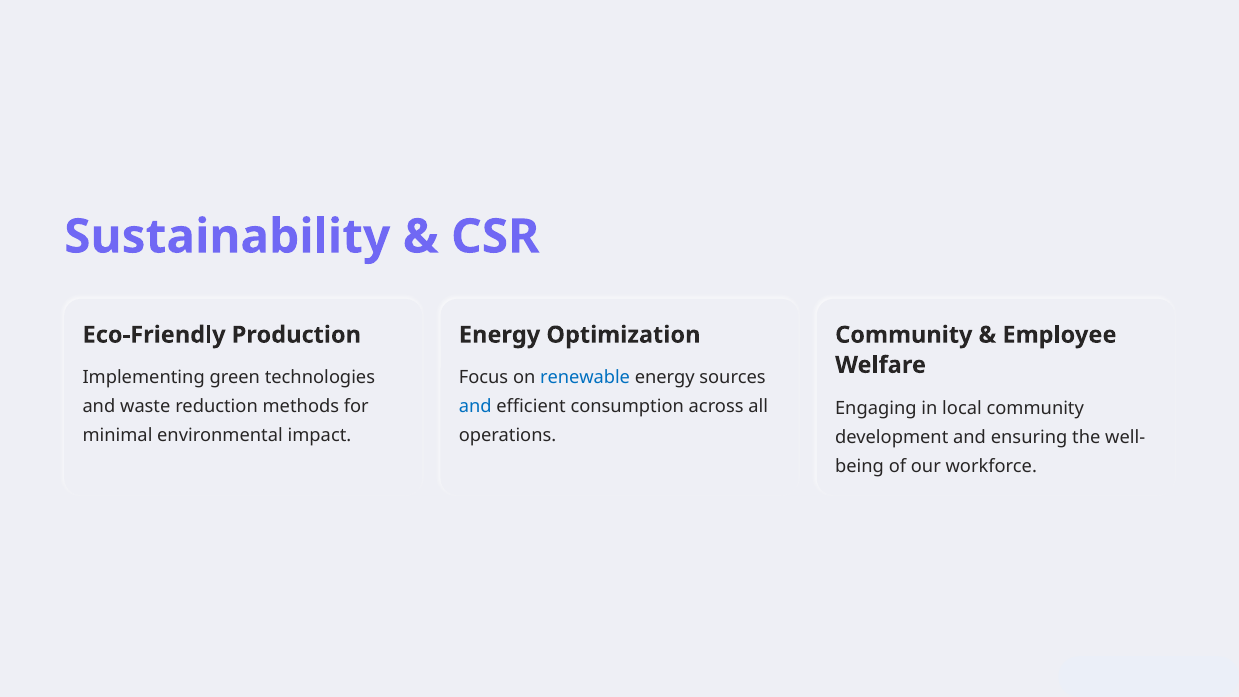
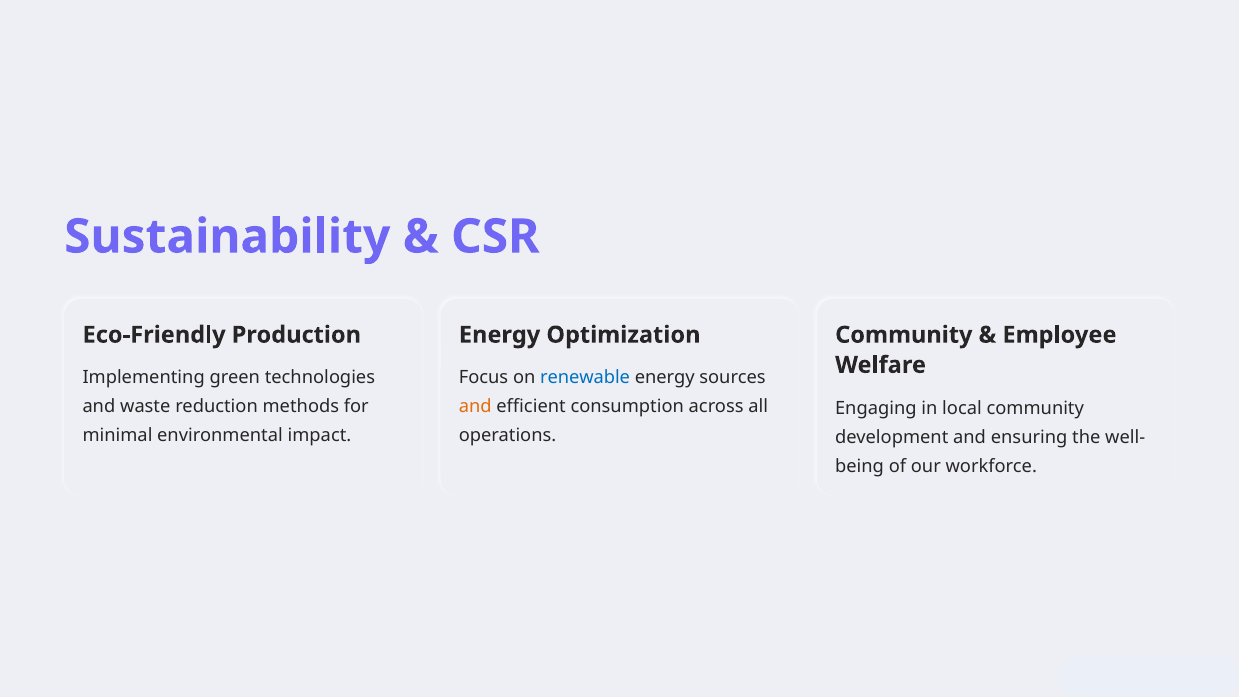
and colour: blue -> orange (475, 407)
